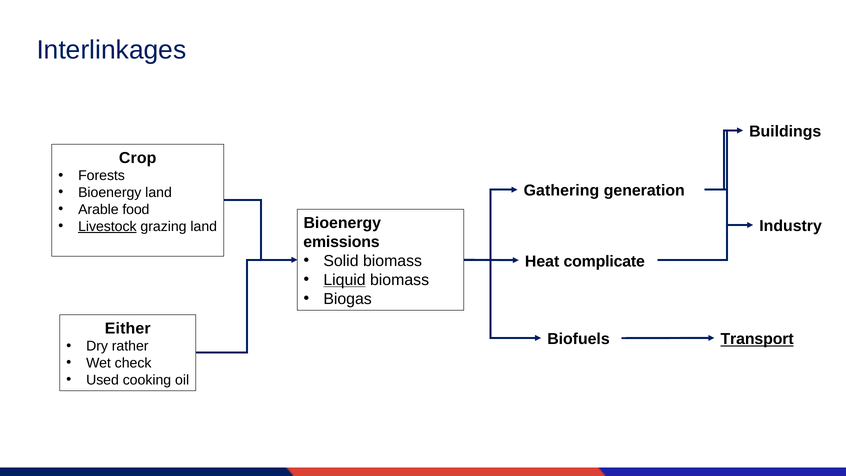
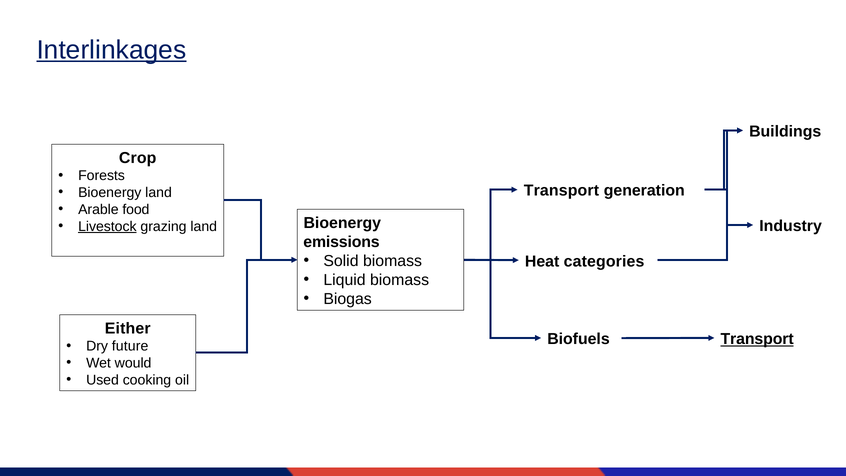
Interlinkages underline: none -> present (111, 50)
Gathering: Gathering -> Transport (561, 191)
complicate: complicate -> categories (604, 261)
Liquid underline: present -> none (345, 280)
rather: rather -> future (130, 346)
check: check -> would (133, 363)
